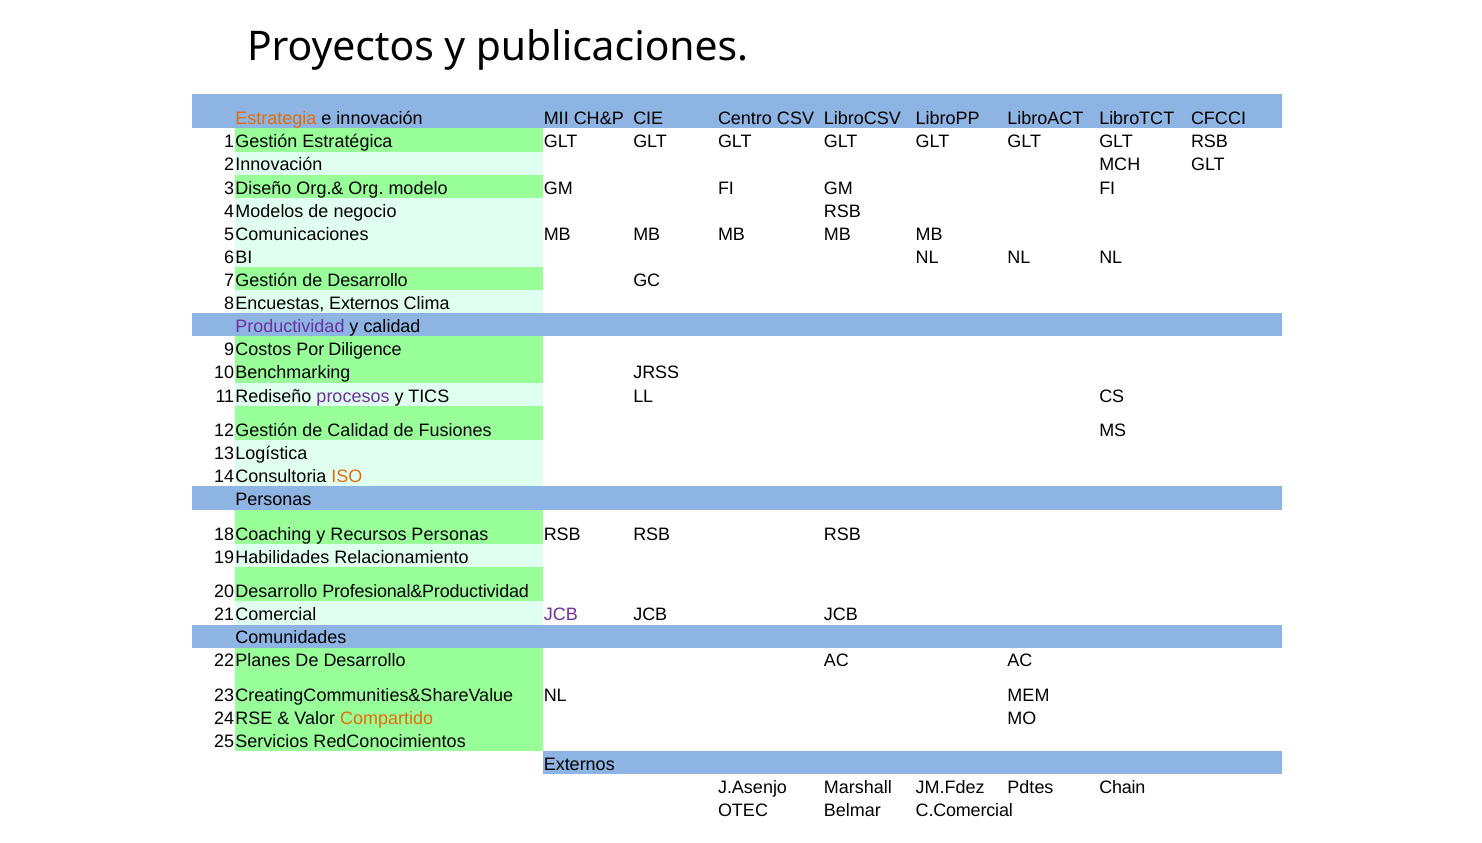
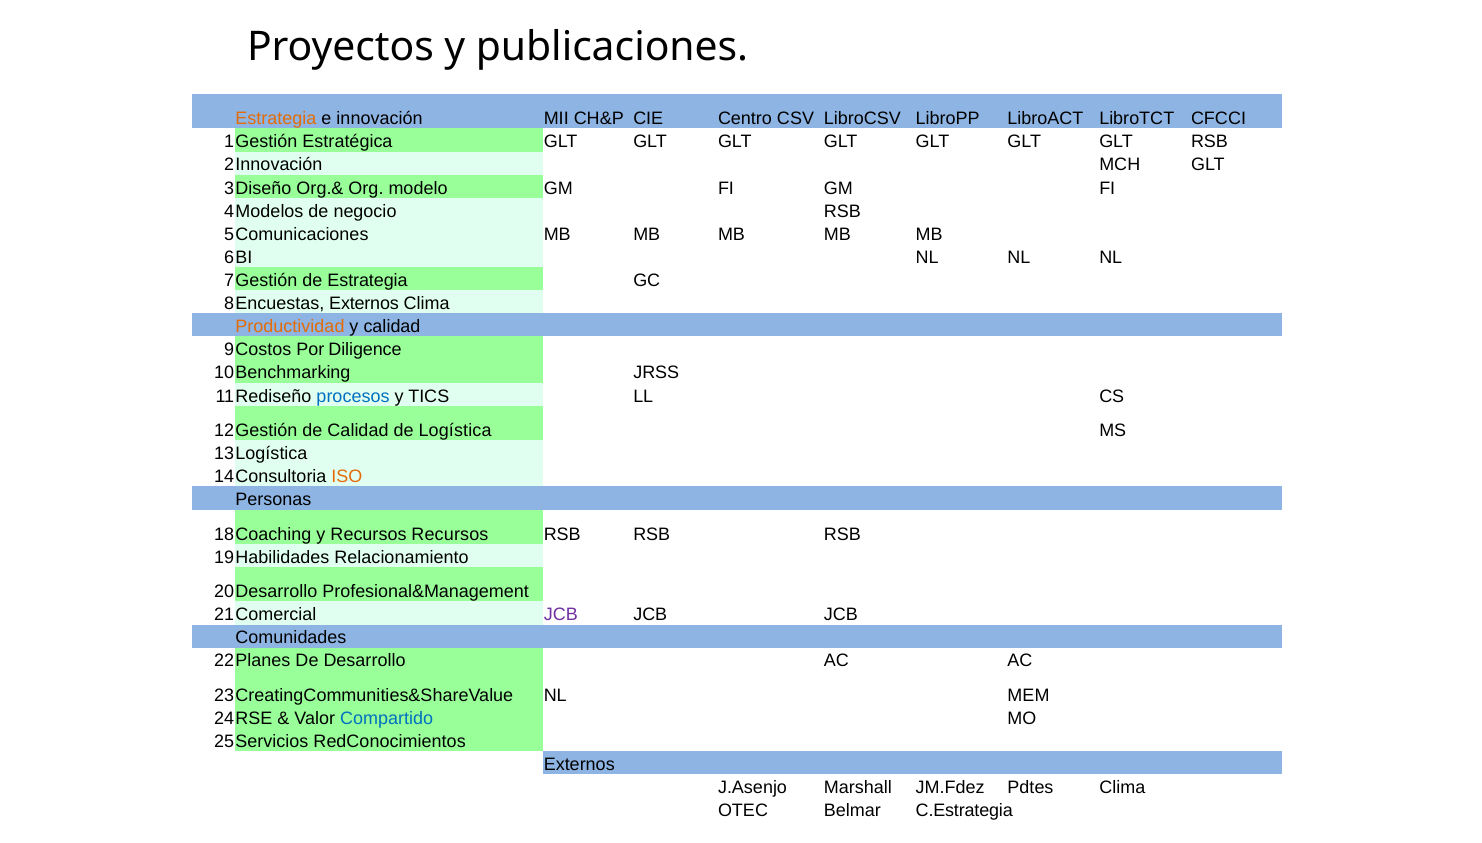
Desarrollo: Desarrollo -> Estrategia (368, 281)
Productividad colour: purple -> orange (290, 327)
procesos colour: purple -> blue (353, 396)
Fusiones: Fusiones -> Logística (455, 430)
Recursos Personas: Personas -> Recursos (450, 534)
Profesional&Productividad: Profesional&Productividad -> Profesional&Management (426, 592)
Compartido colour: orange -> blue (387, 718)
Pdtes Chain: Chain -> Clima (1122, 788)
C.Comercial: C.Comercial -> C.Estrategia (964, 811)
